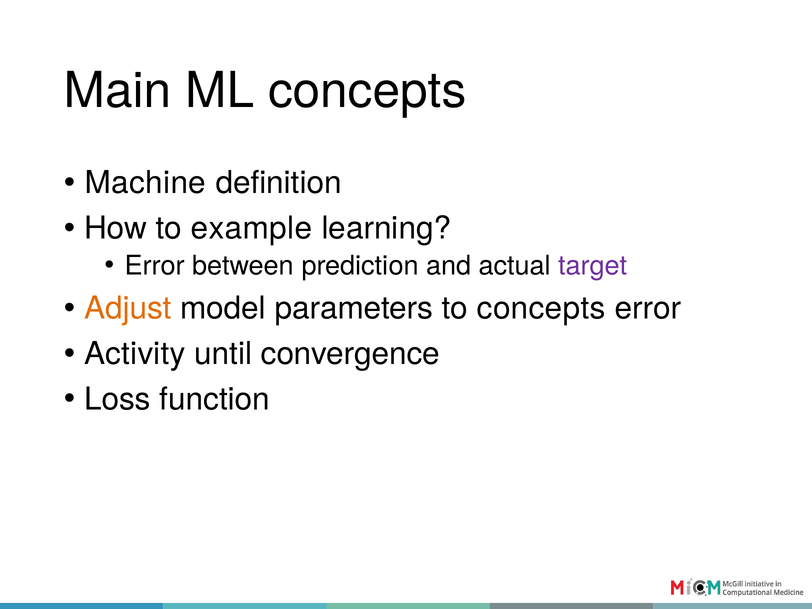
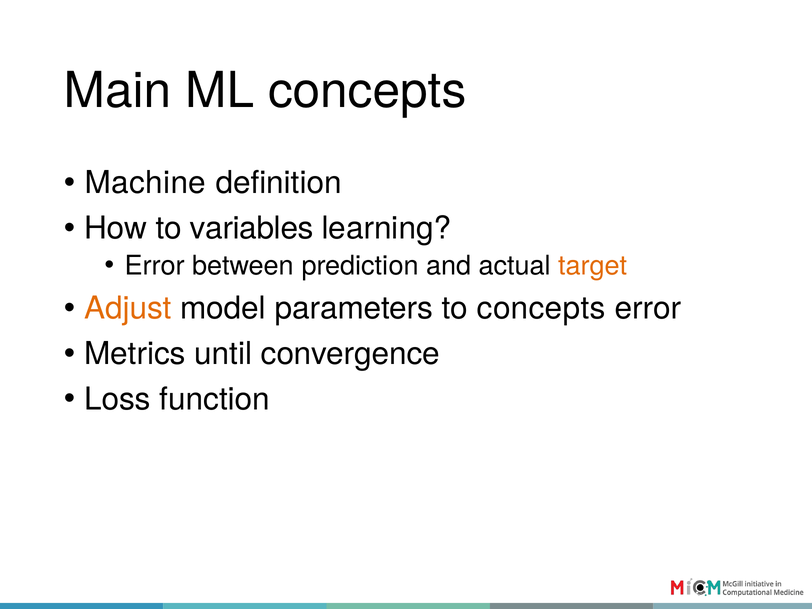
example: example -> variables (252, 228)
target colour: purple -> orange (593, 266)
Activity: Activity -> Metrics (135, 354)
